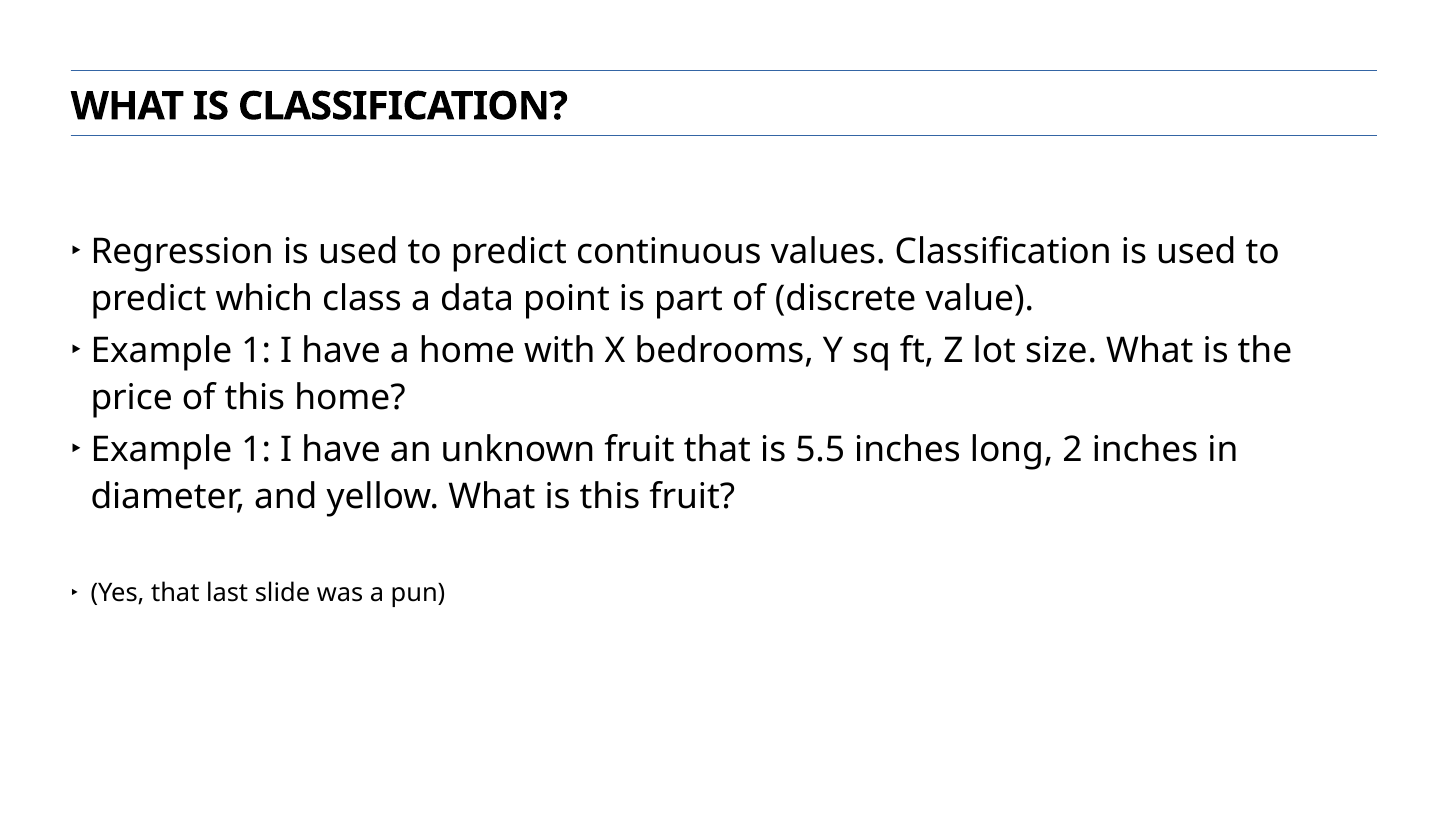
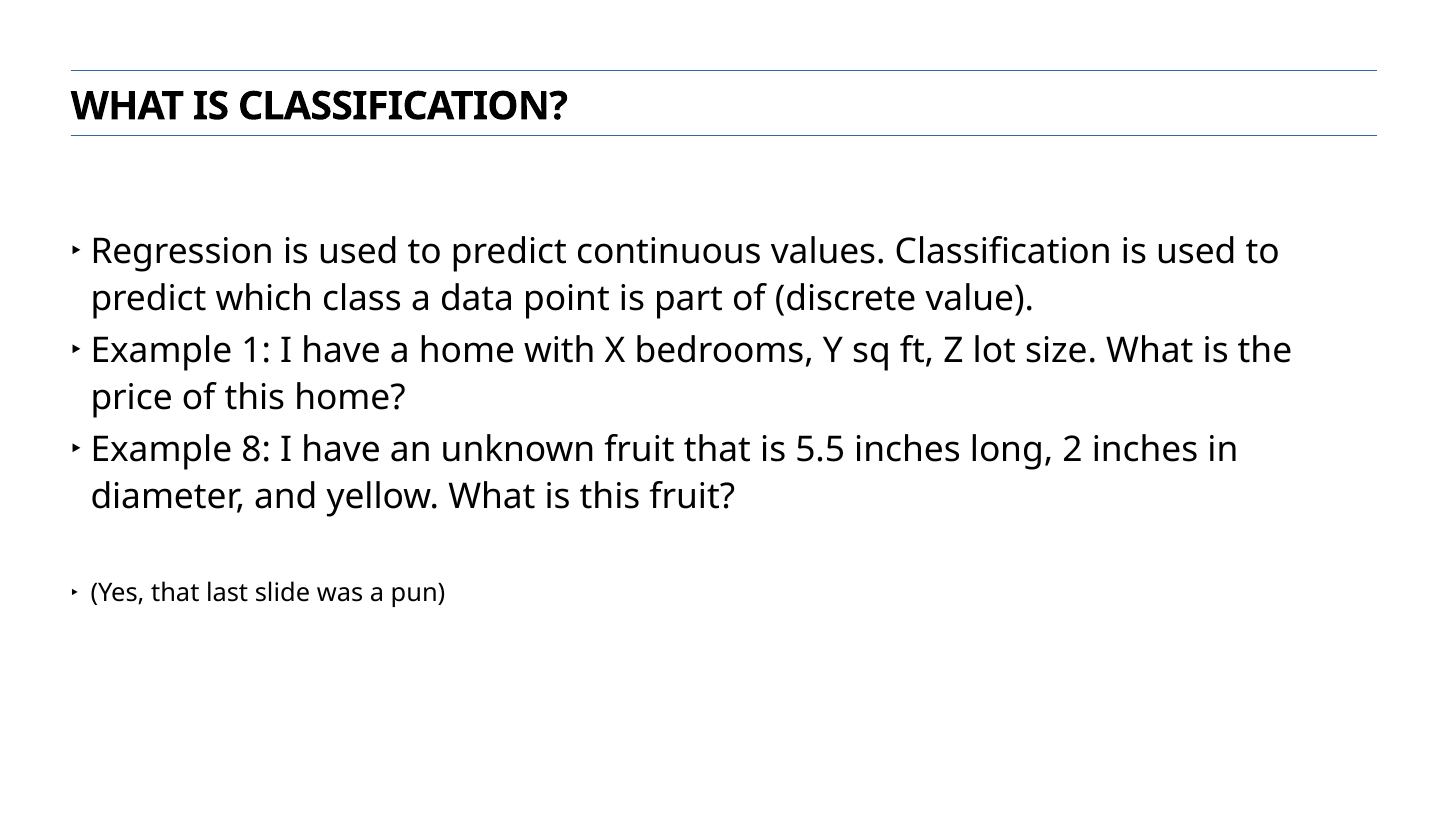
1: 1 -> 8 (256, 450)
